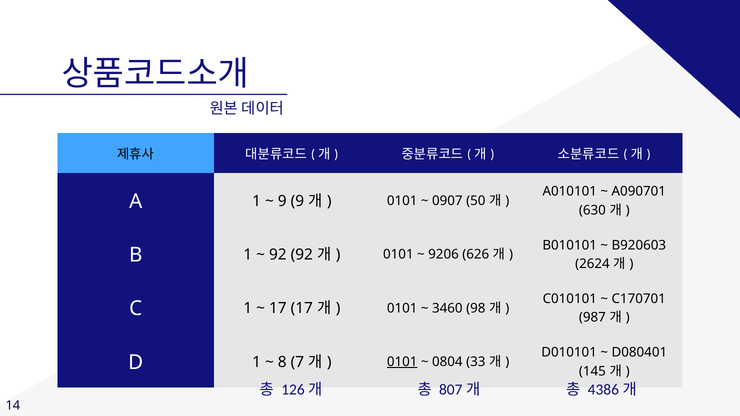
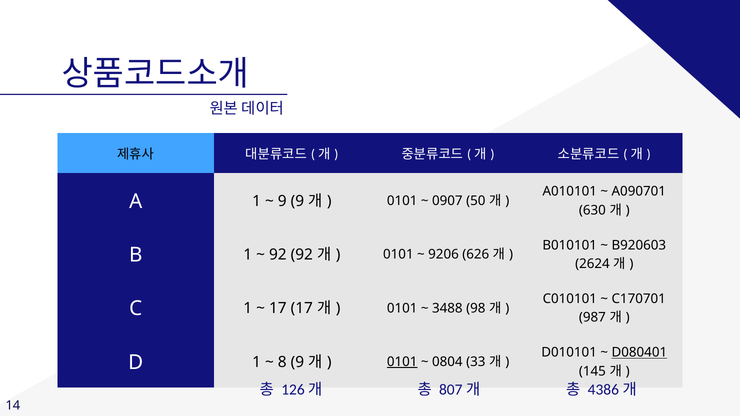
3460: 3460 -> 3488 (447, 308)
D080401 underline: none -> present (639, 353)
8 7: 7 -> 9 (297, 362)
